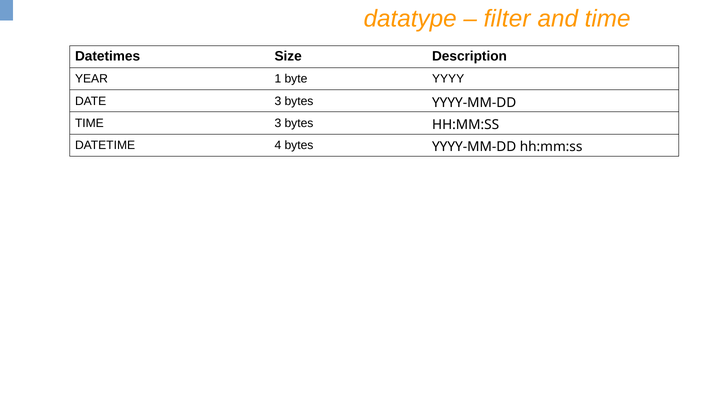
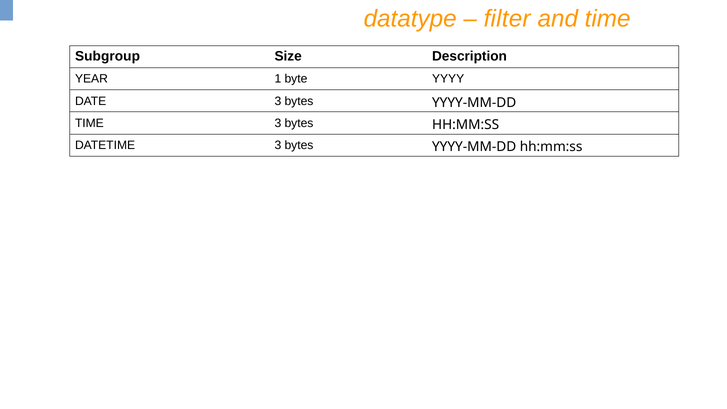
Datetimes: Datetimes -> Subgroup (107, 56)
DATETIME 4: 4 -> 3 (278, 145)
